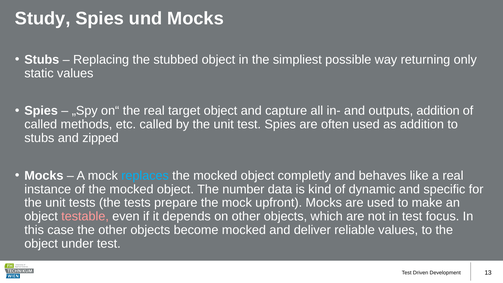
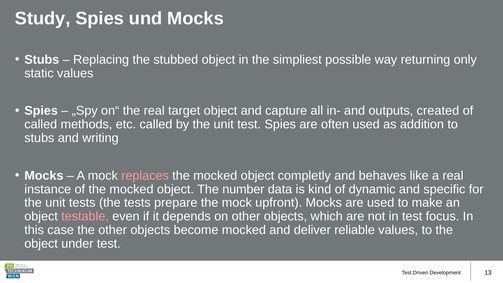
outputs addition: addition -> created (438, 111)
zipped: zipped -> writing (100, 138)
replaces colour: light blue -> pink (145, 176)
